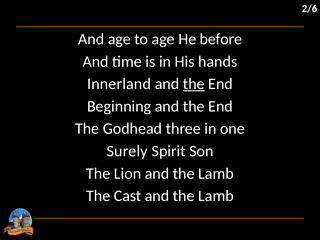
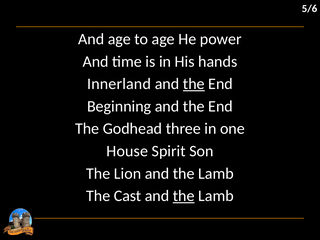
2/6: 2/6 -> 5/6 (309, 9)
before: before -> power (221, 39)
Surely: Surely -> House (127, 151)
the underline: none -> present (184, 196)
